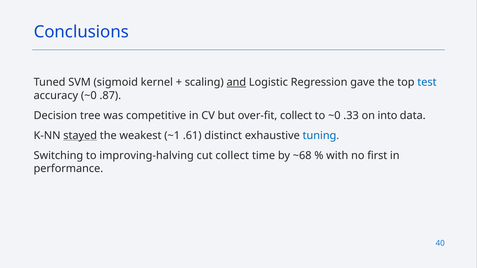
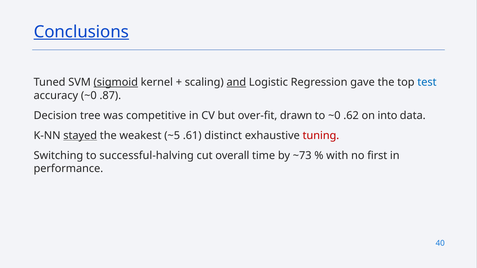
Conclusions underline: none -> present (81, 32)
sigmoid underline: none -> present (116, 82)
over-fit collect: collect -> drawn (296, 116)
.33: .33 -> .62 (351, 116)
~1: ~1 -> ~5 (172, 136)
tuning colour: blue -> red (321, 136)
improving-halving: improving-halving -> successful-halving (147, 156)
cut collect: collect -> overall (232, 156)
~68: ~68 -> ~73 (302, 156)
